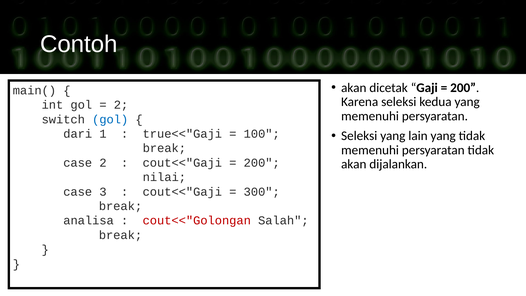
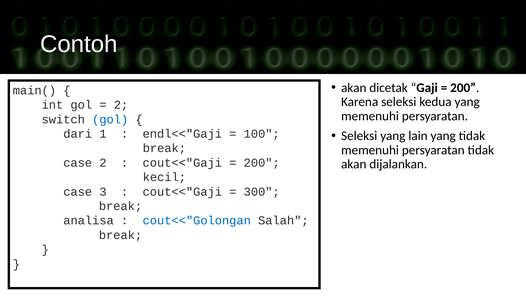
true<<"Gaji: true<<"Gaji -> endl<<"Gaji (182, 134)
nilai: nilai -> kecil (164, 177)
cout<<"Golongan colour: red -> blue (197, 221)
